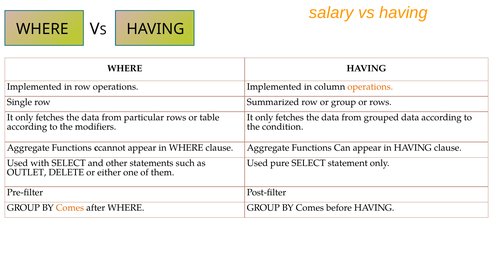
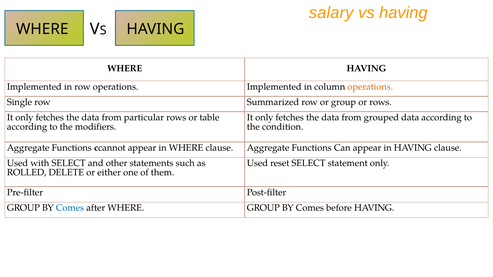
pure: pure -> reset (280, 163)
OUTLET: OUTLET -> ROLLED (27, 173)
Comes colour: orange -> blue (70, 208)
